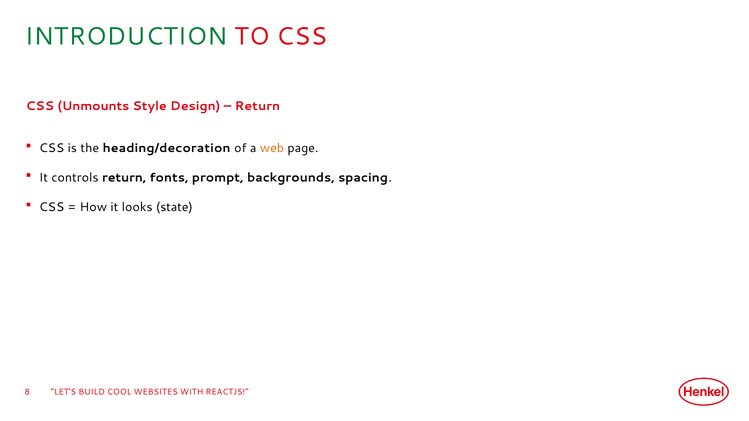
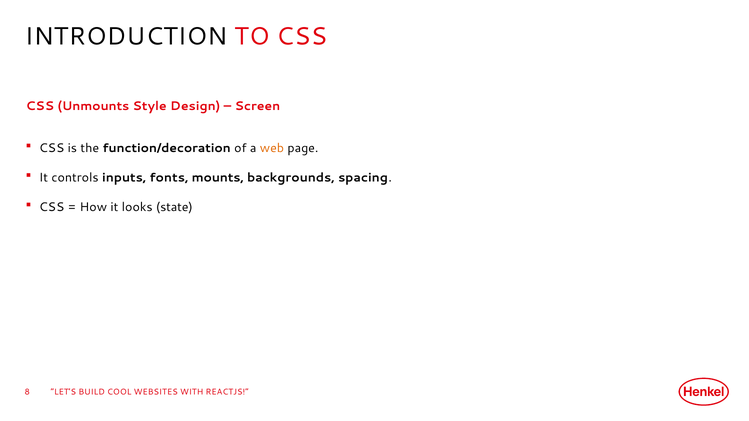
INTRODUCTION colour: green -> black (126, 37)
Return: Return -> Screen (257, 106)
heading/decoration: heading/decoration -> function/decoration (167, 148)
controls return: return -> inputs (124, 178)
prompt: prompt -> mounts (218, 178)
